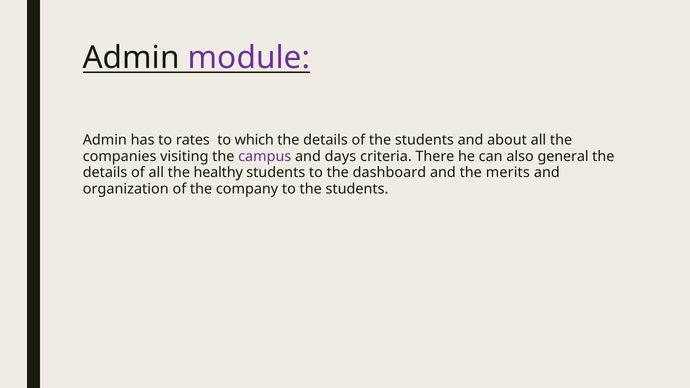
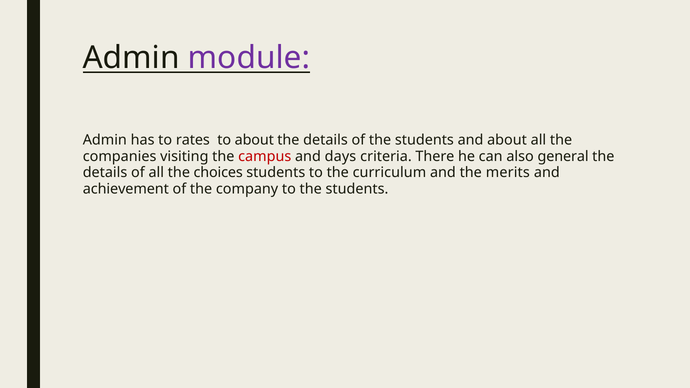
to which: which -> about (254, 140)
campus colour: purple -> red (265, 156)
healthy: healthy -> choices (218, 173)
dashboard: dashboard -> curriculum (389, 173)
organization: organization -> achievement (126, 189)
